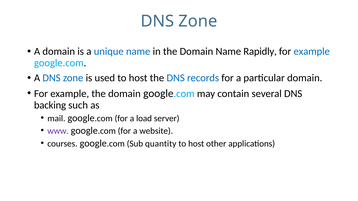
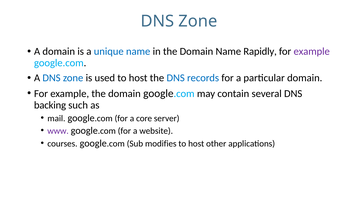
example colour: blue -> purple (312, 52)
load: load -> core (144, 119)
quantity: quantity -> modifies (161, 144)
